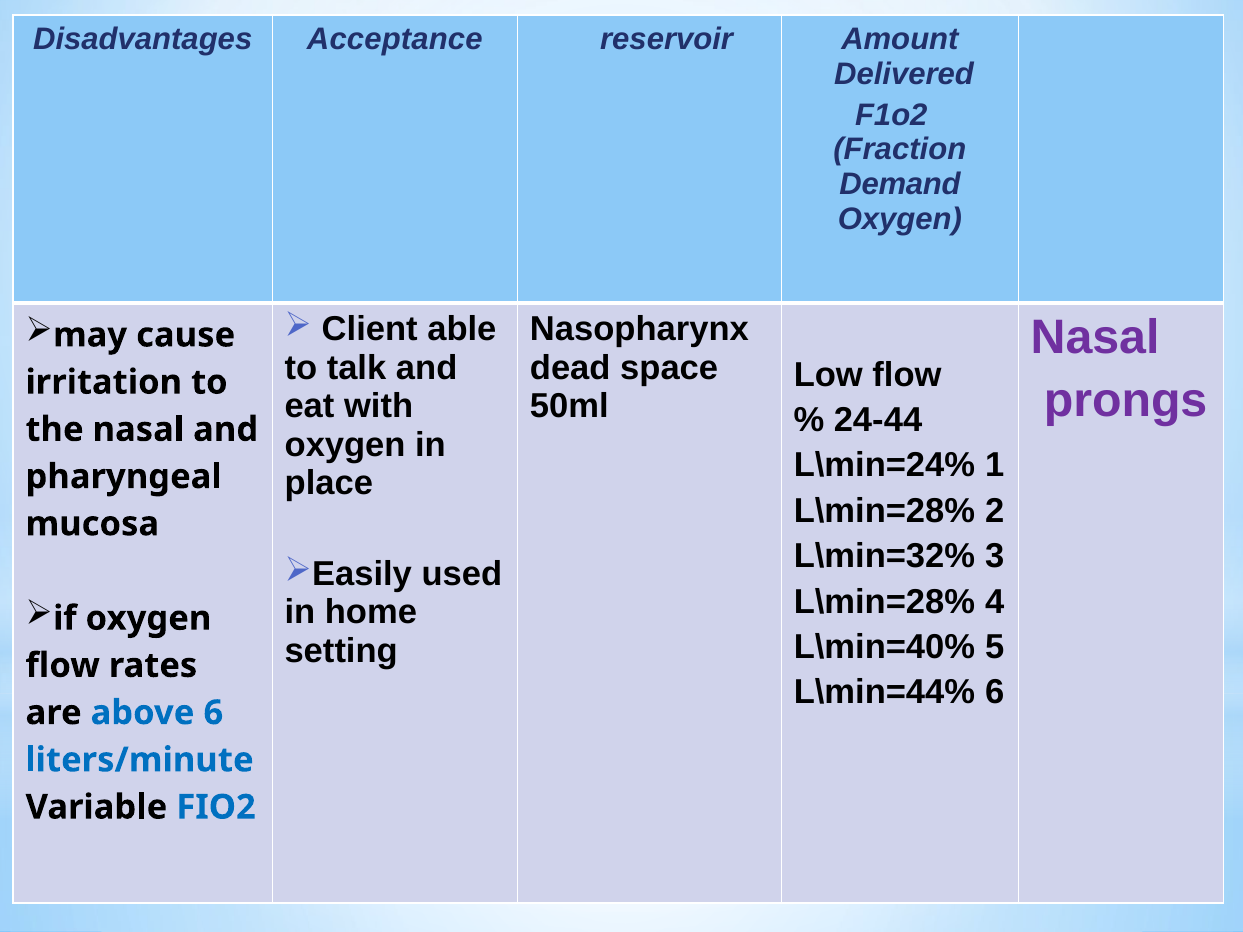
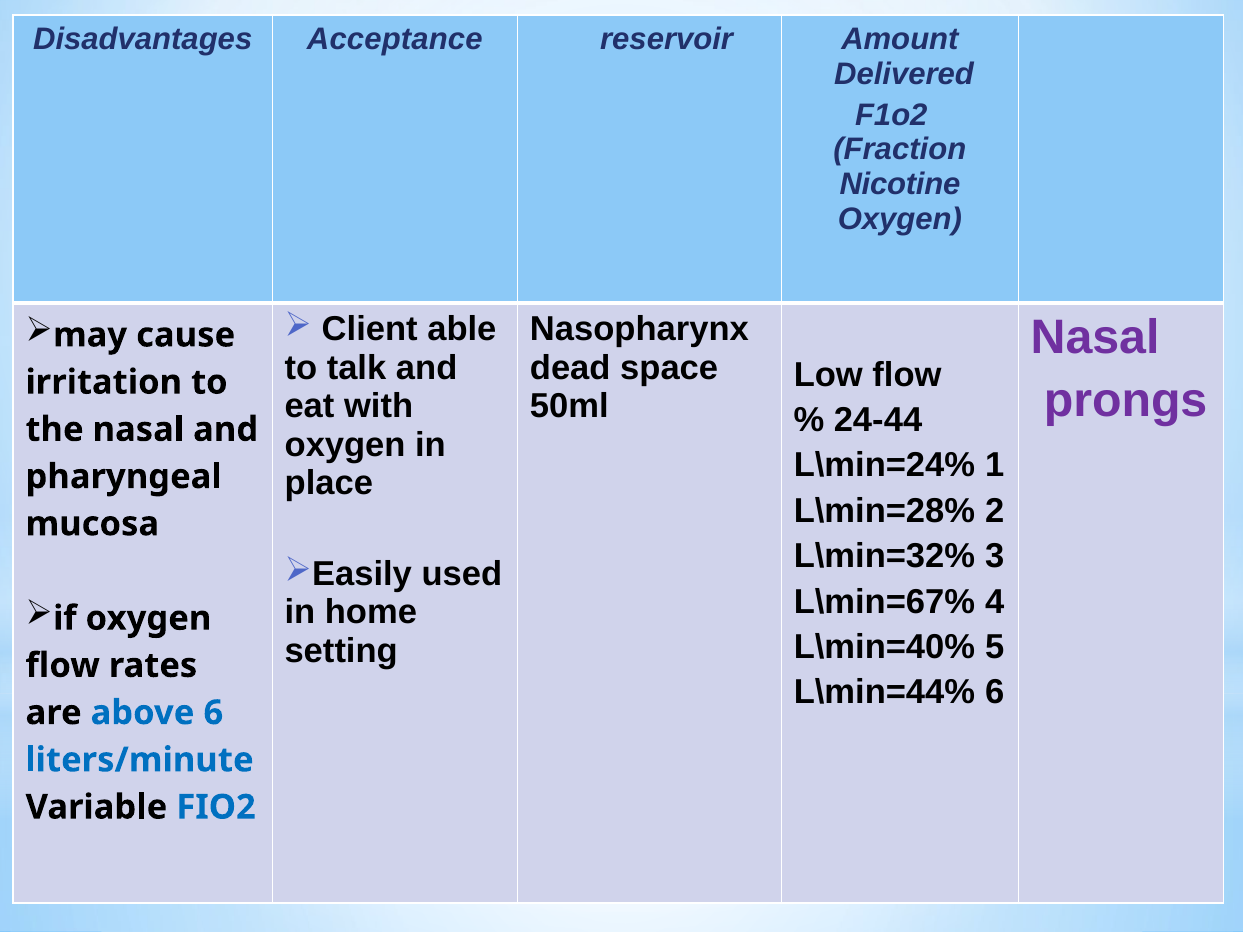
Demand: Demand -> Nicotine (900, 184)
L\min=28%: L\min=28% -> L\min=67% (884, 602)
